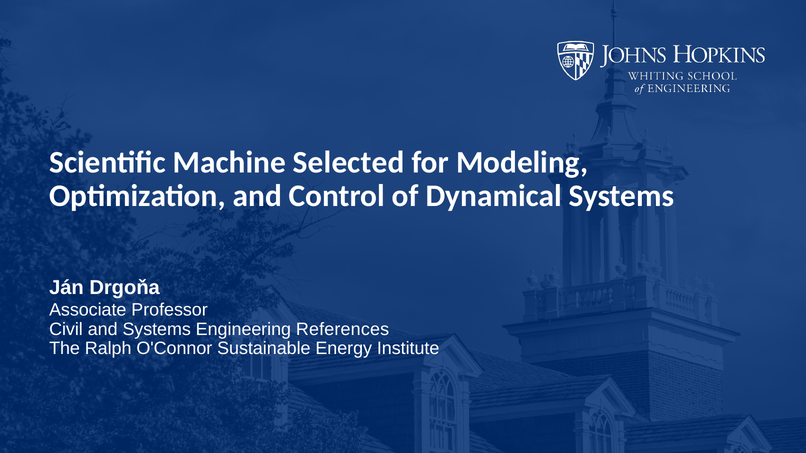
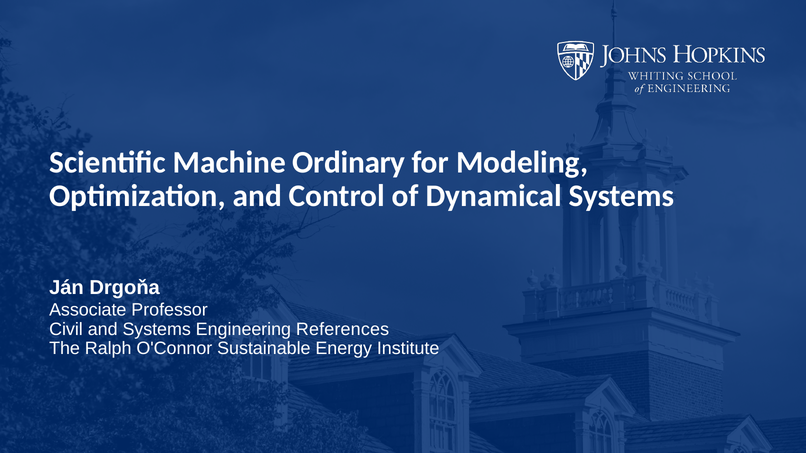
Selected: Selected -> Ordinary (349, 162)
